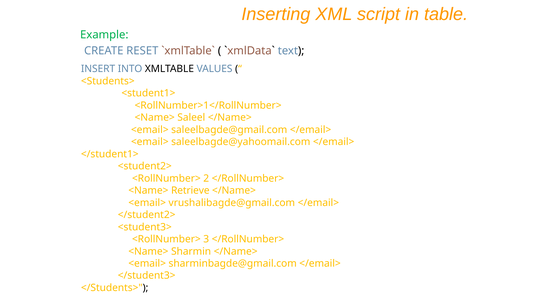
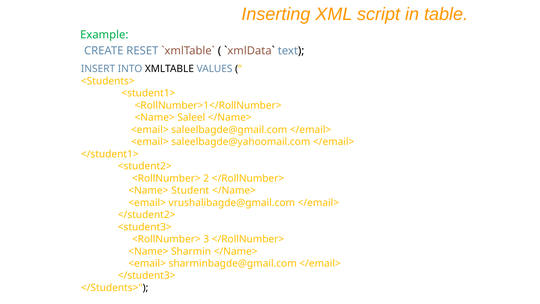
Retrieve: Retrieve -> Student (190, 190)
